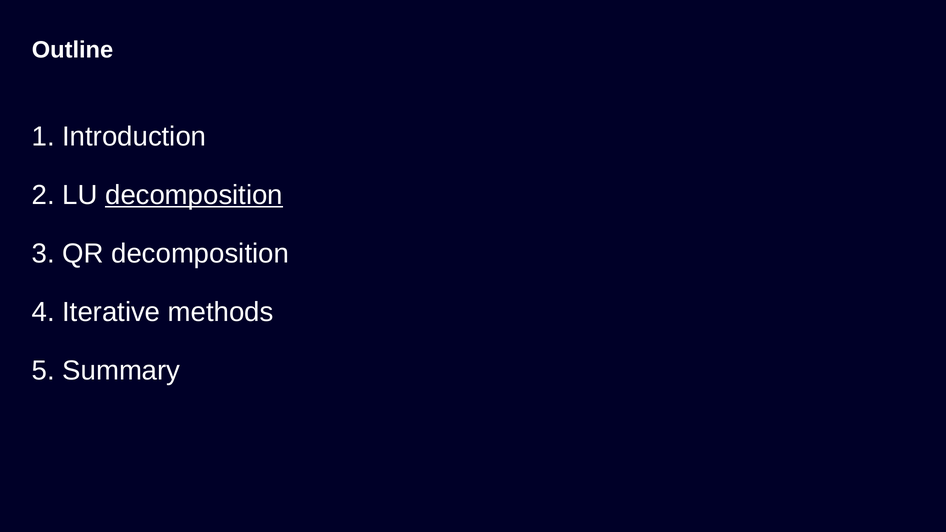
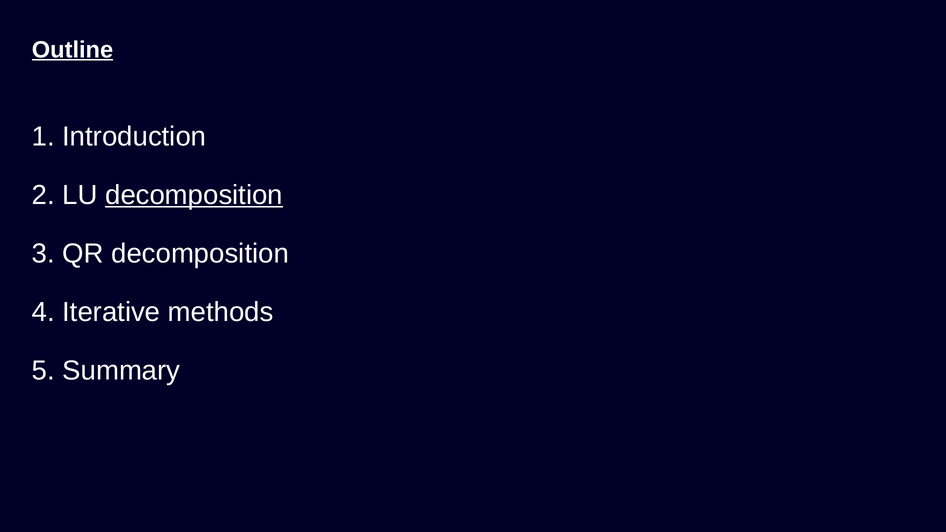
Outline underline: none -> present (73, 50)
